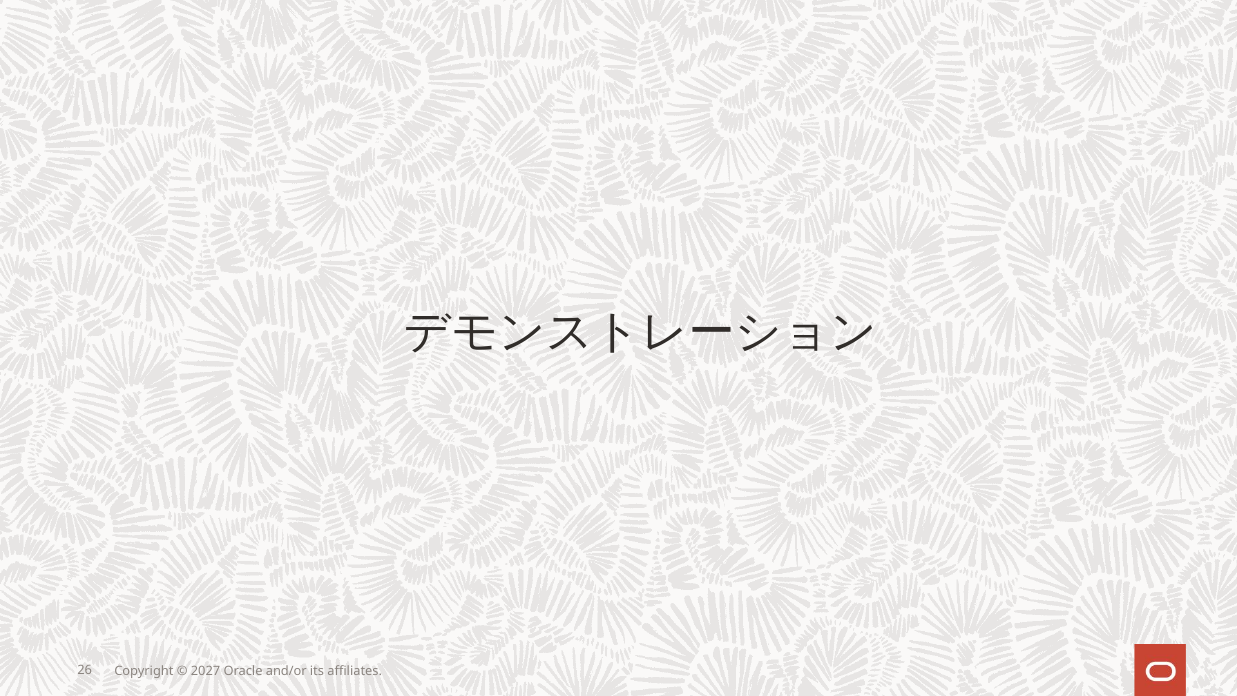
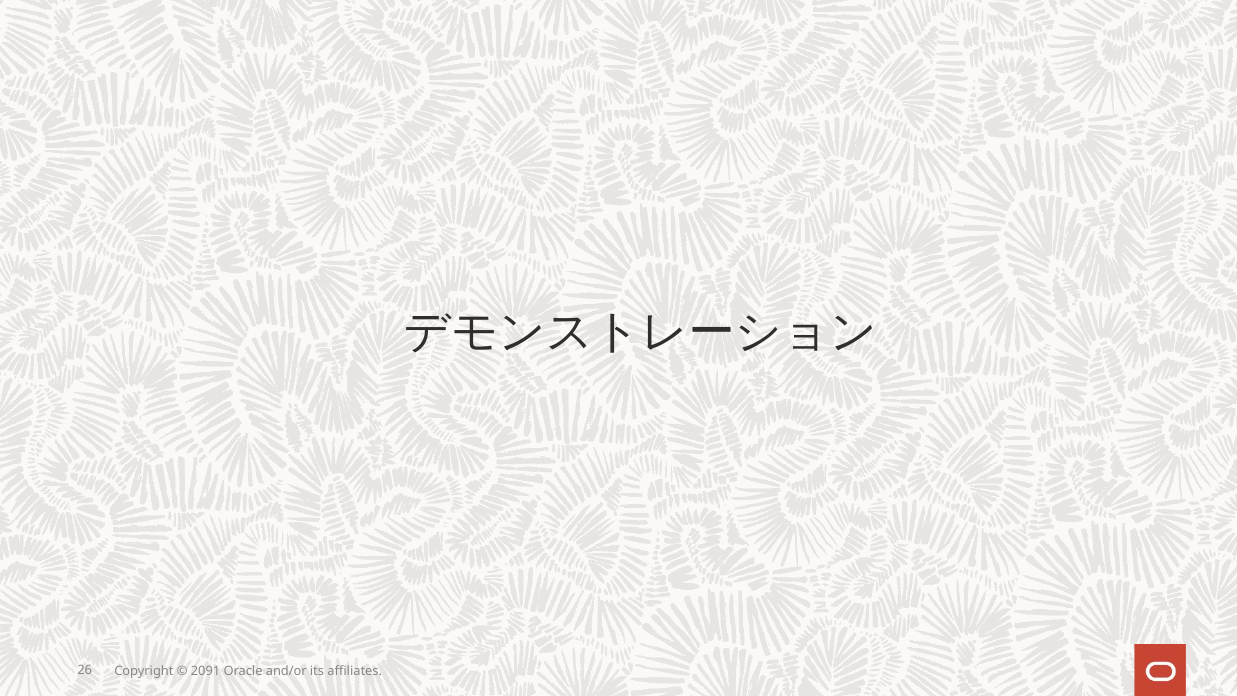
2027: 2027 -> 2091 (206, 671)
